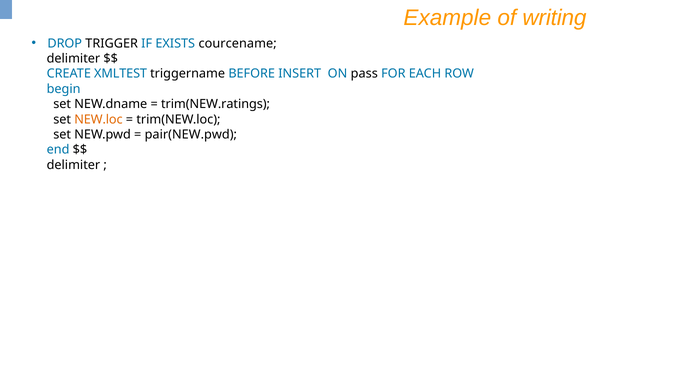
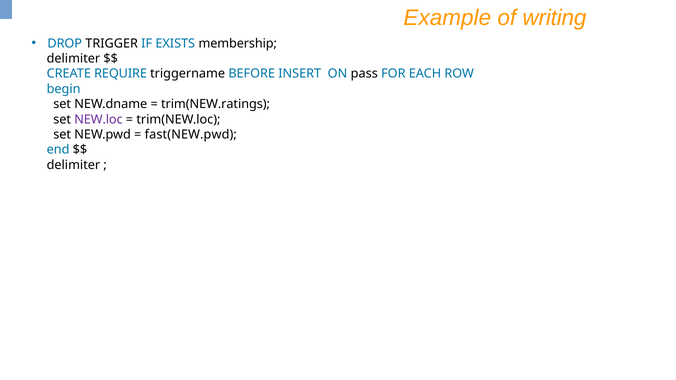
courcename: courcename -> membership (238, 43)
XMLTEST: XMLTEST -> REQUIRE (121, 74)
NEW.loc colour: orange -> purple (98, 119)
pair(NEW.pwd: pair(NEW.pwd -> fast(NEW.pwd (191, 135)
